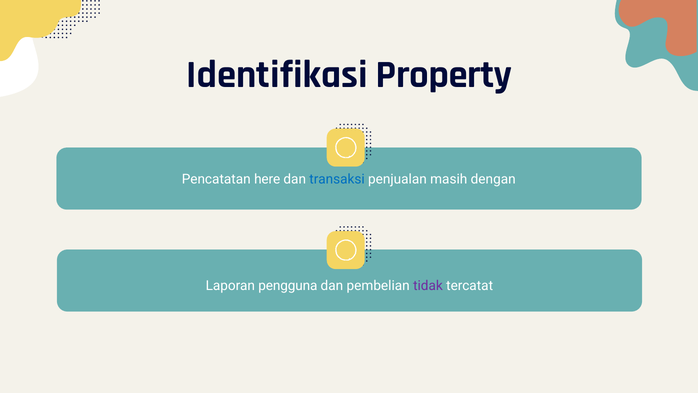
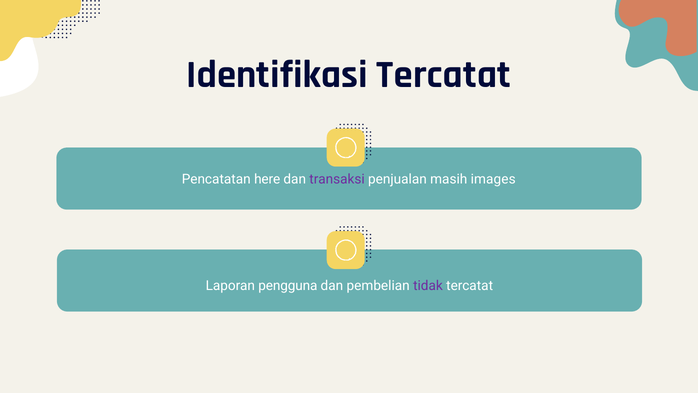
Identifikasi Property: Property -> Tercatat (444, 74)
transaksi colour: blue -> purple (337, 179)
dengan: dengan -> images (493, 179)
